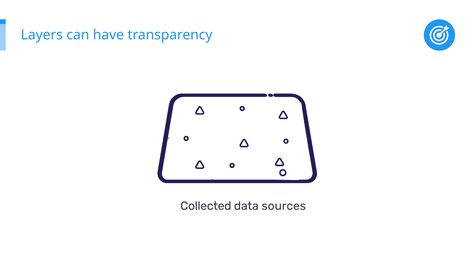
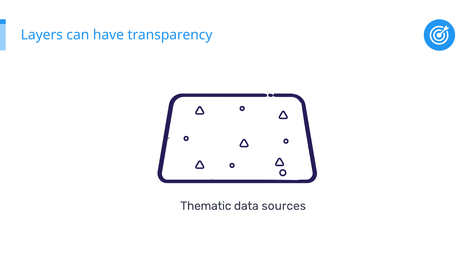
Collected: Collected -> Thematic (206, 206)
